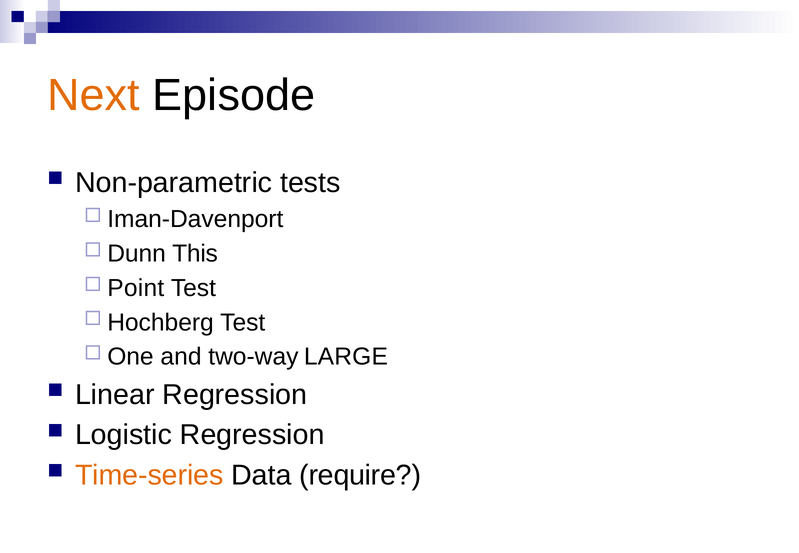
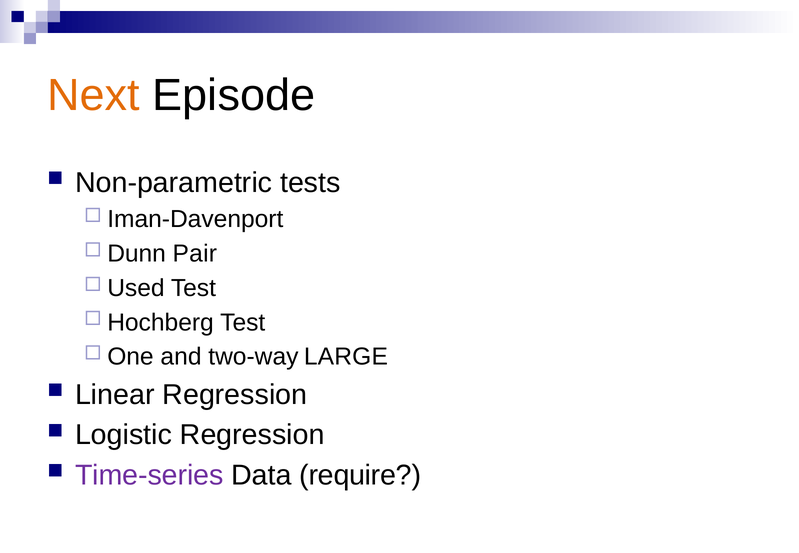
This: This -> Pair (195, 254)
Point: Point -> Used (136, 288)
Time-series colour: orange -> purple (149, 475)
